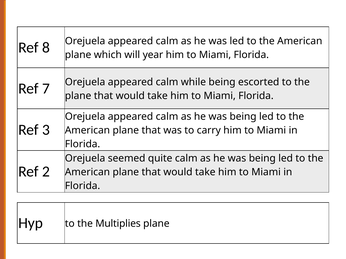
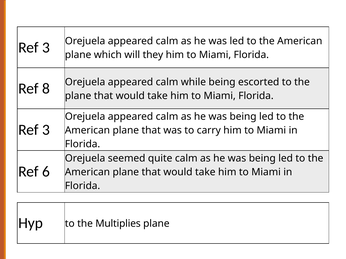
8: 8 -> 3 (46, 48)
year: year -> they (153, 55)
7: 7 -> 8 (46, 89)
2: 2 -> 6 (46, 172)
